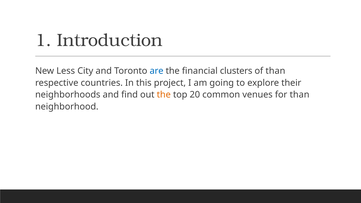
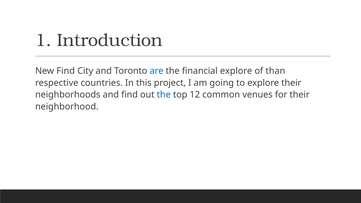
New Less: Less -> Find (66, 71)
financial clusters: clusters -> explore (236, 71)
the colour: orange -> blue (164, 95)
20: 20 -> 12 (195, 95)
for than: than -> their (300, 95)
